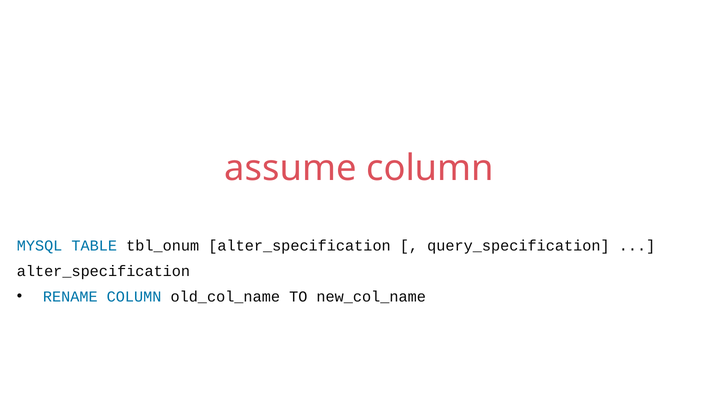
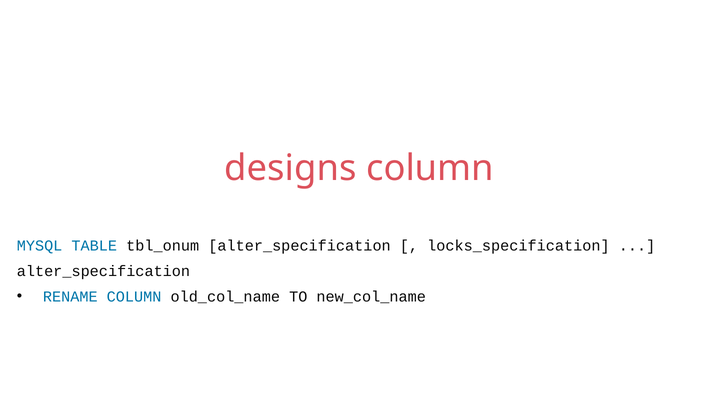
assume: assume -> designs (291, 168)
query_specification: query_specification -> locks_specification (518, 245)
